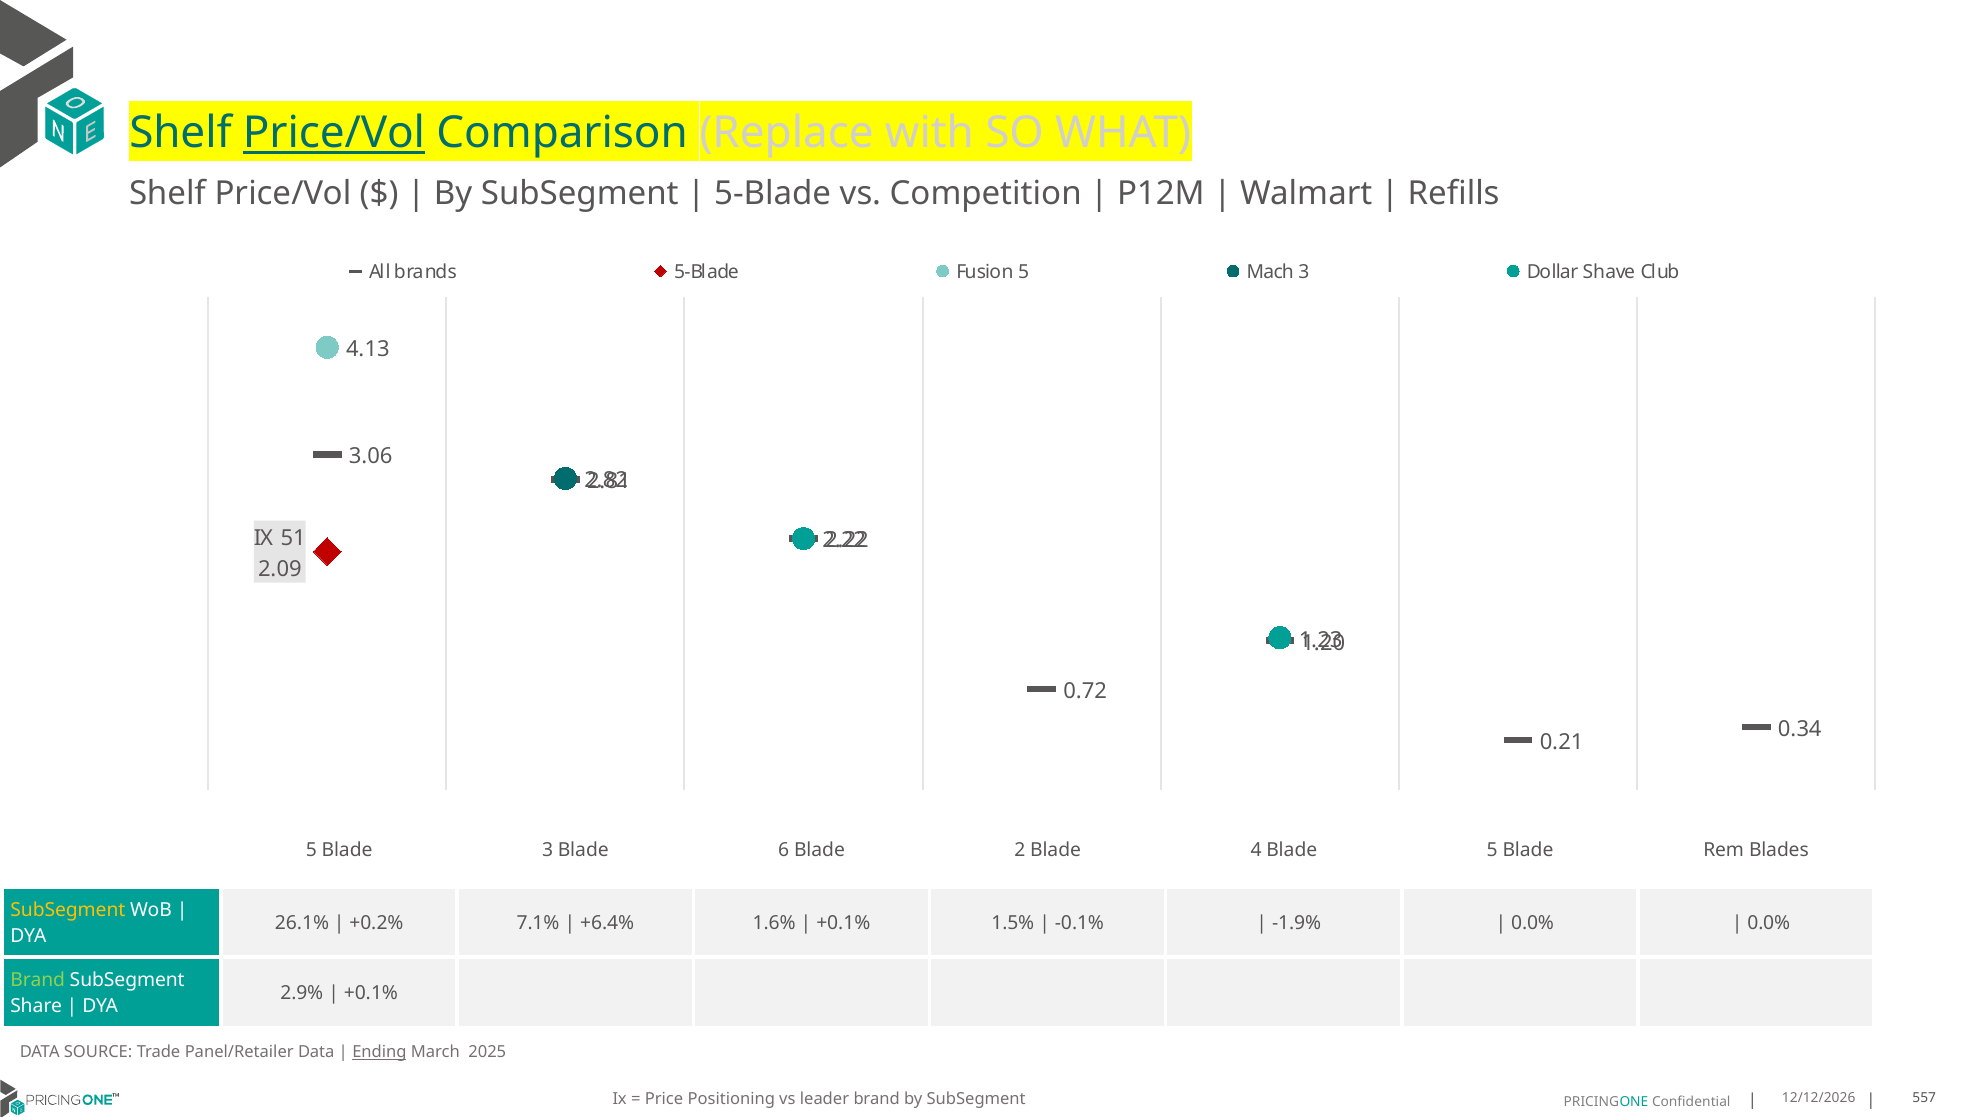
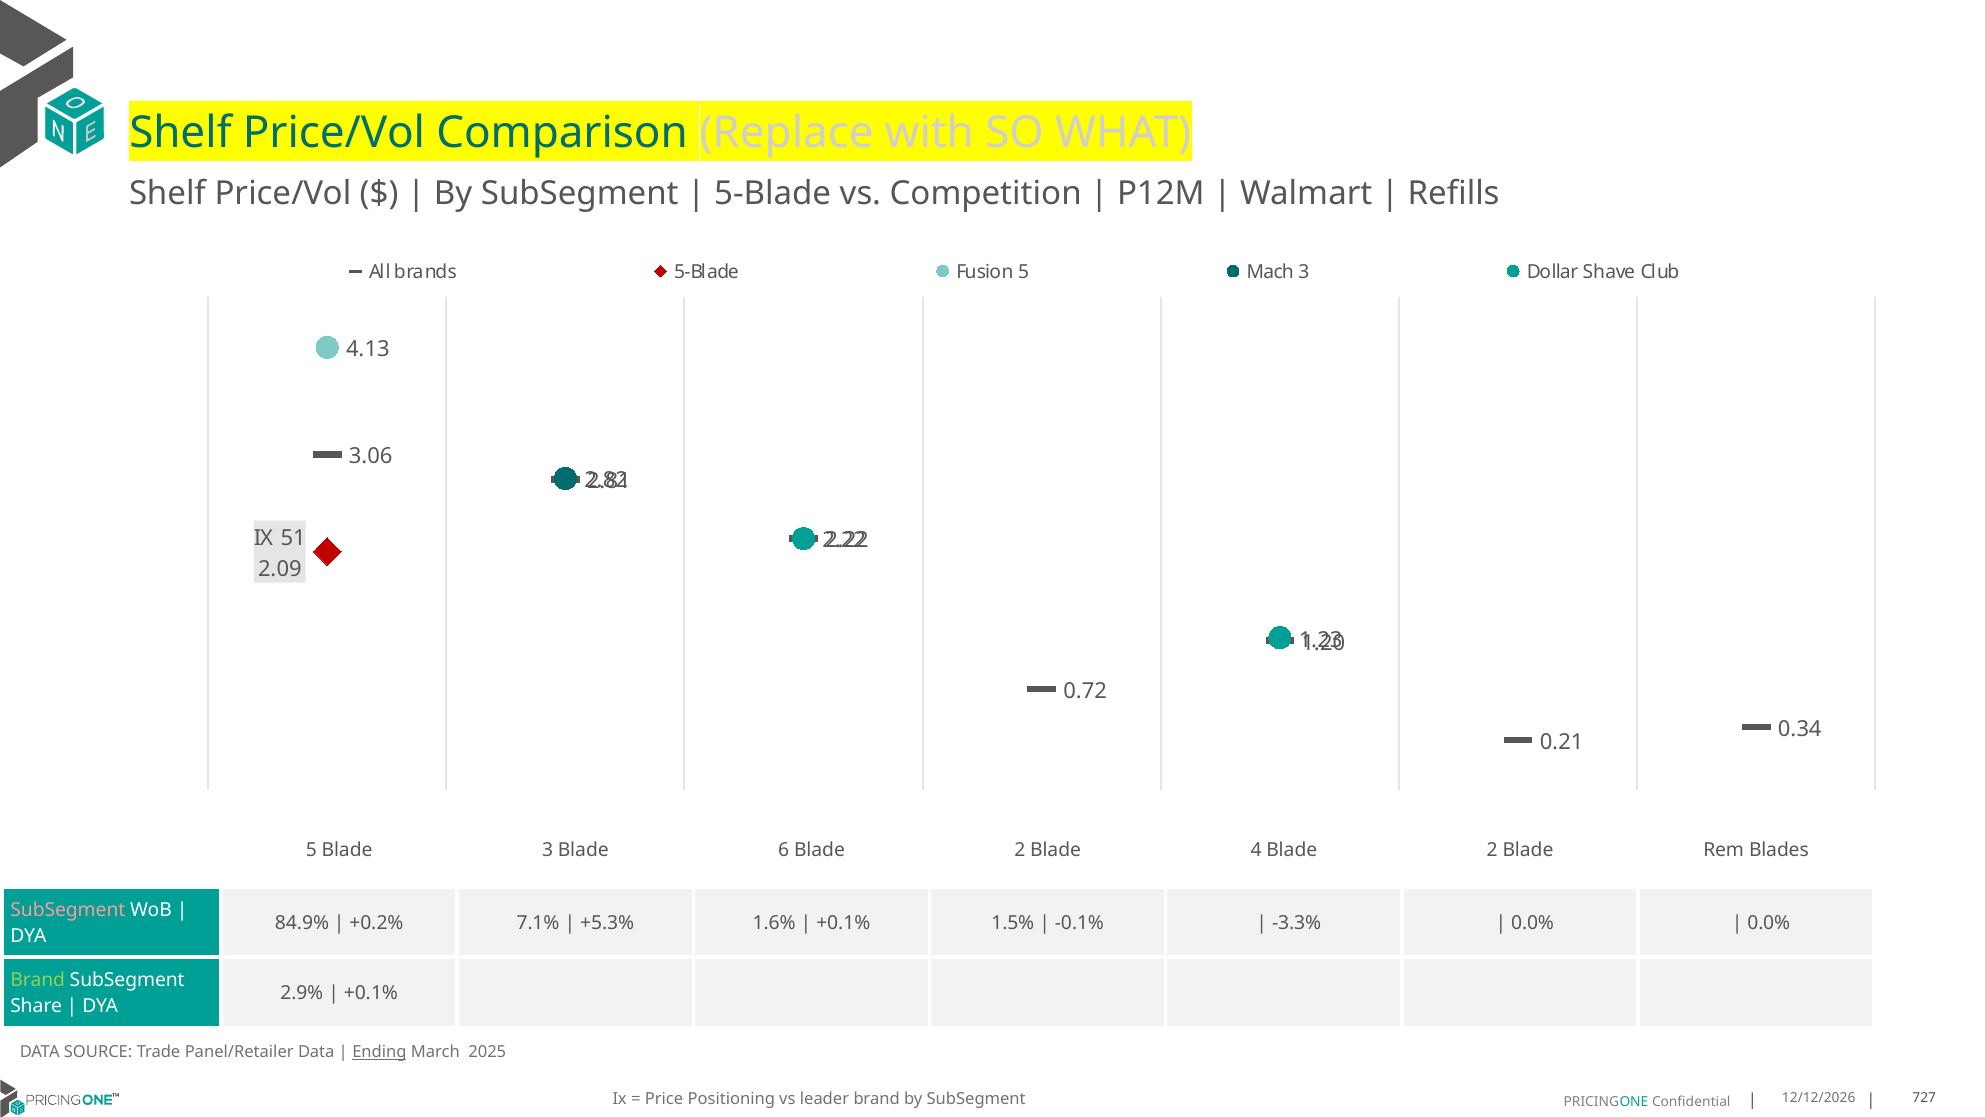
Price/Vol underline: present -> none (334, 133)
4 Blade 5: 5 -> 2 (1492, 850)
SubSegment colour: yellow -> pink (68, 910)
26.1%: 26.1% -> 84.9% (302, 923)
+6.4%: +6.4% -> +5.3% (607, 923)
-1.9%: -1.9% -> -3.3% (1297, 923)
557: 557 -> 727 (1924, 1098)
